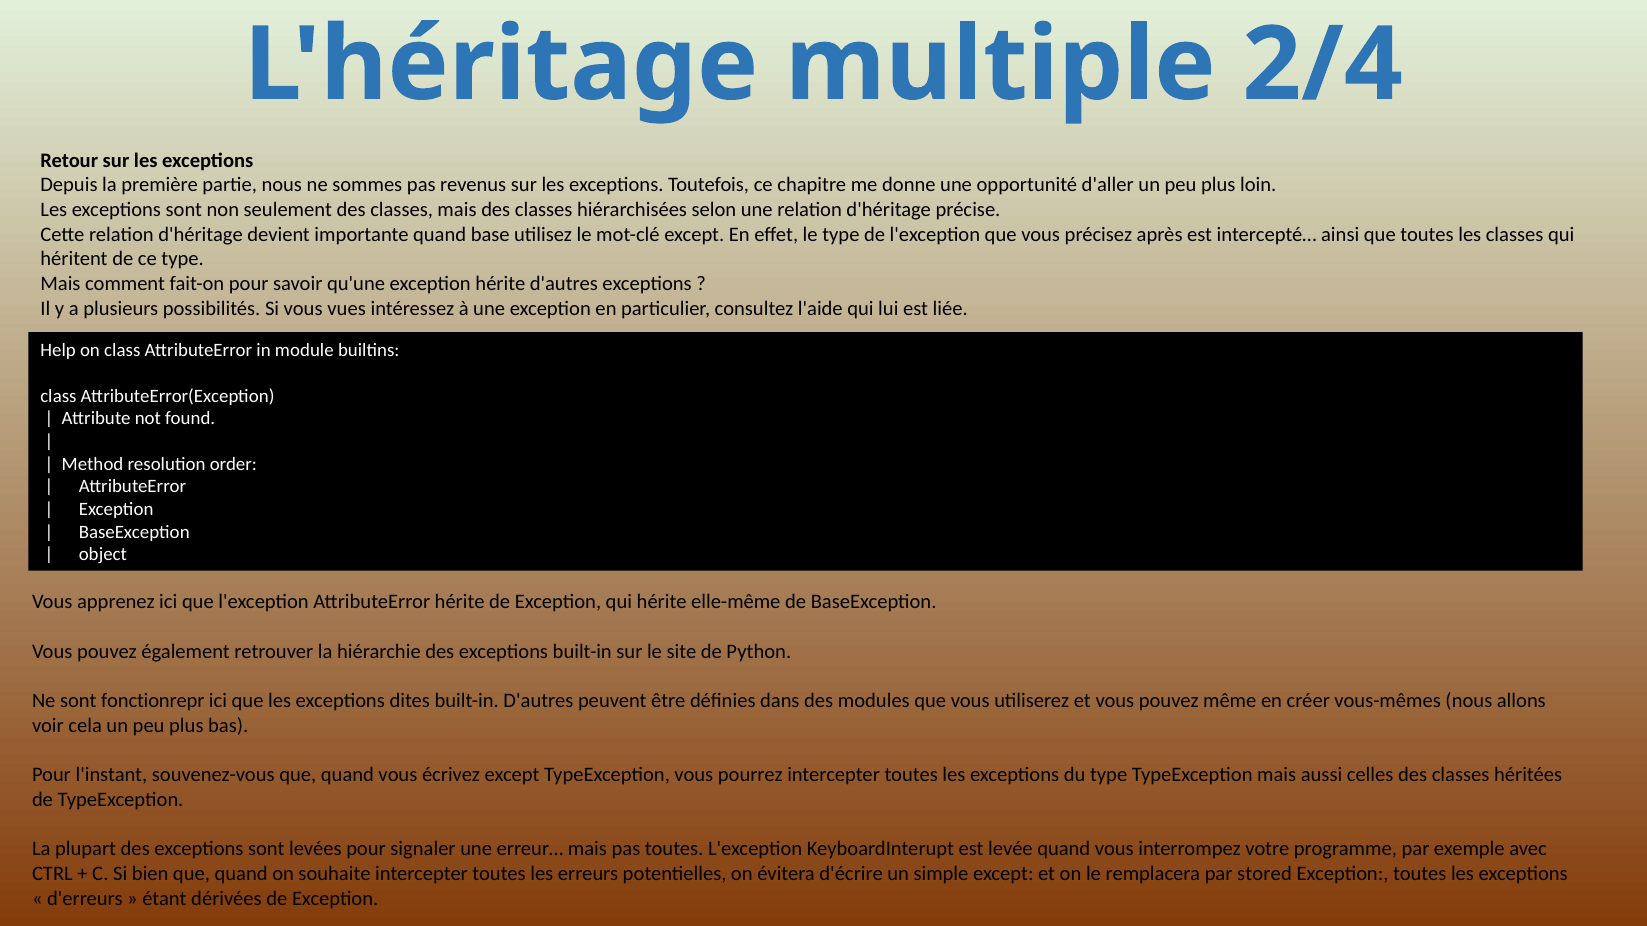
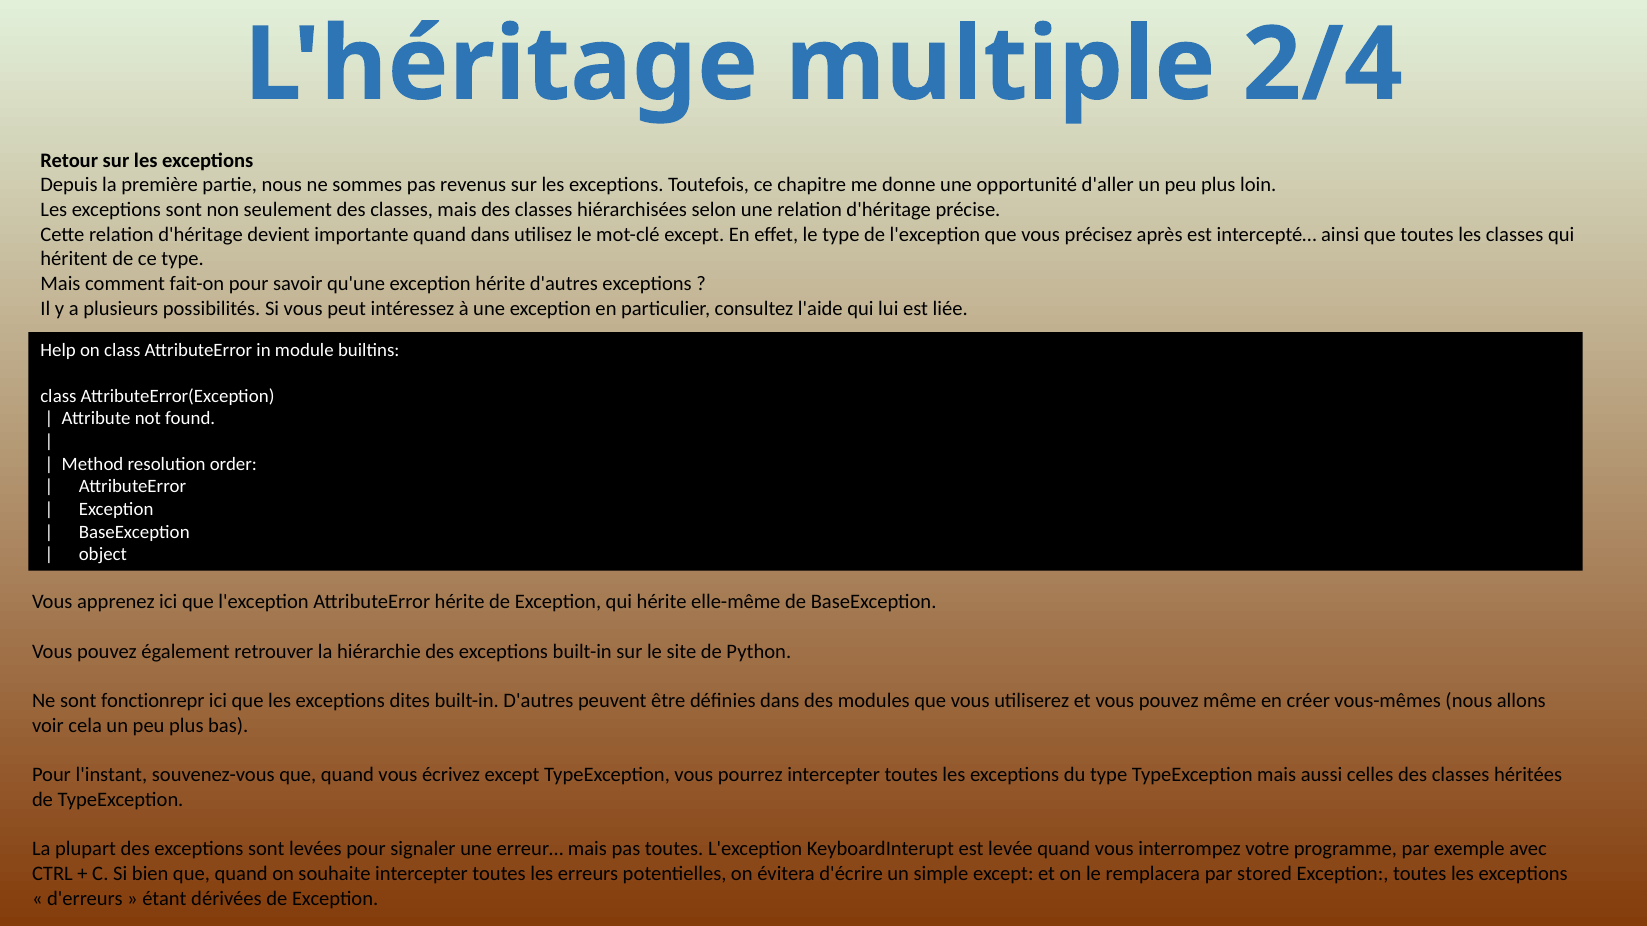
quand base: base -> dans (490, 235)
vues: vues -> peut (347, 309)
